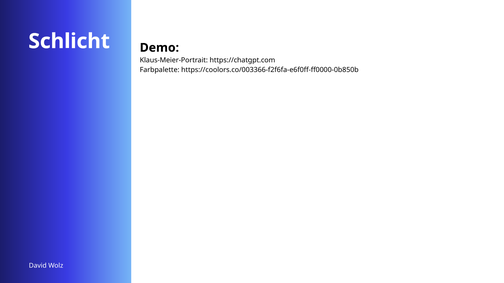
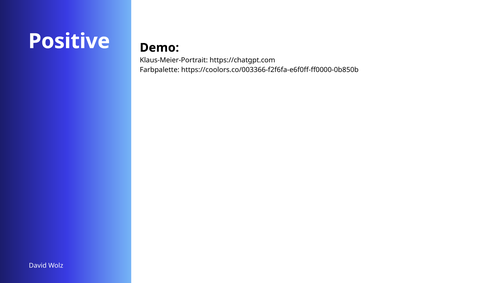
Schlicht: Schlicht -> Positive (69, 41)
